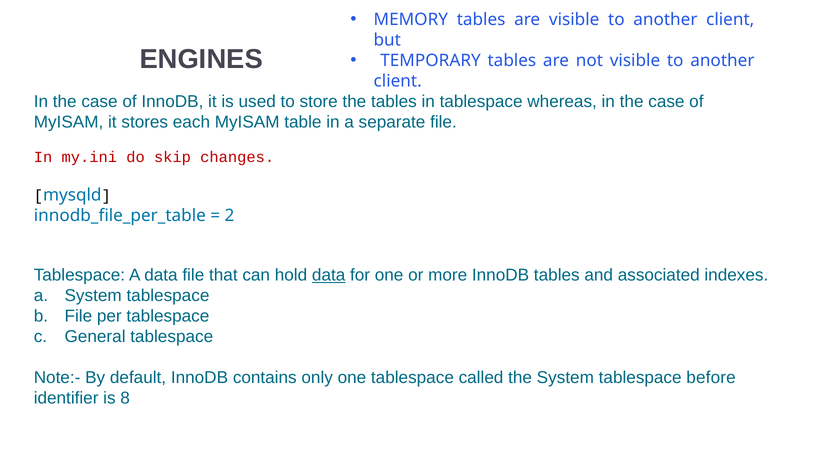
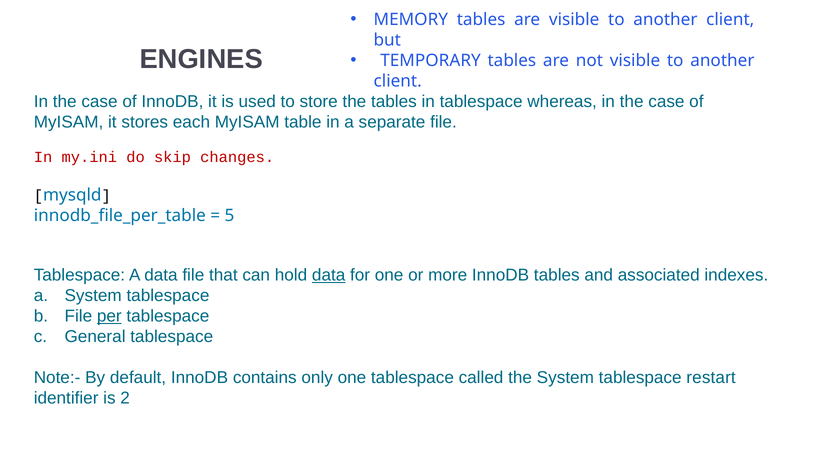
2: 2 -> 5 (229, 216)
per underline: none -> present (109, 316)
before: before -> restart (711, 378)
8: 8 -> 2 (125, 399)
